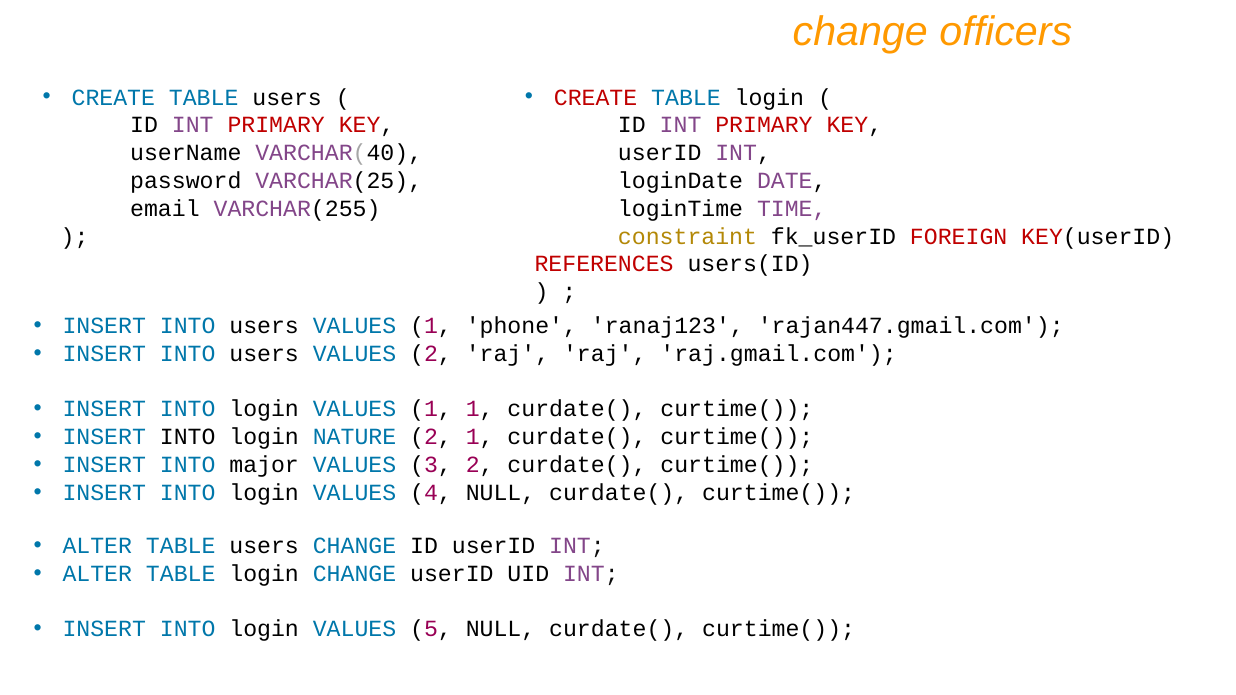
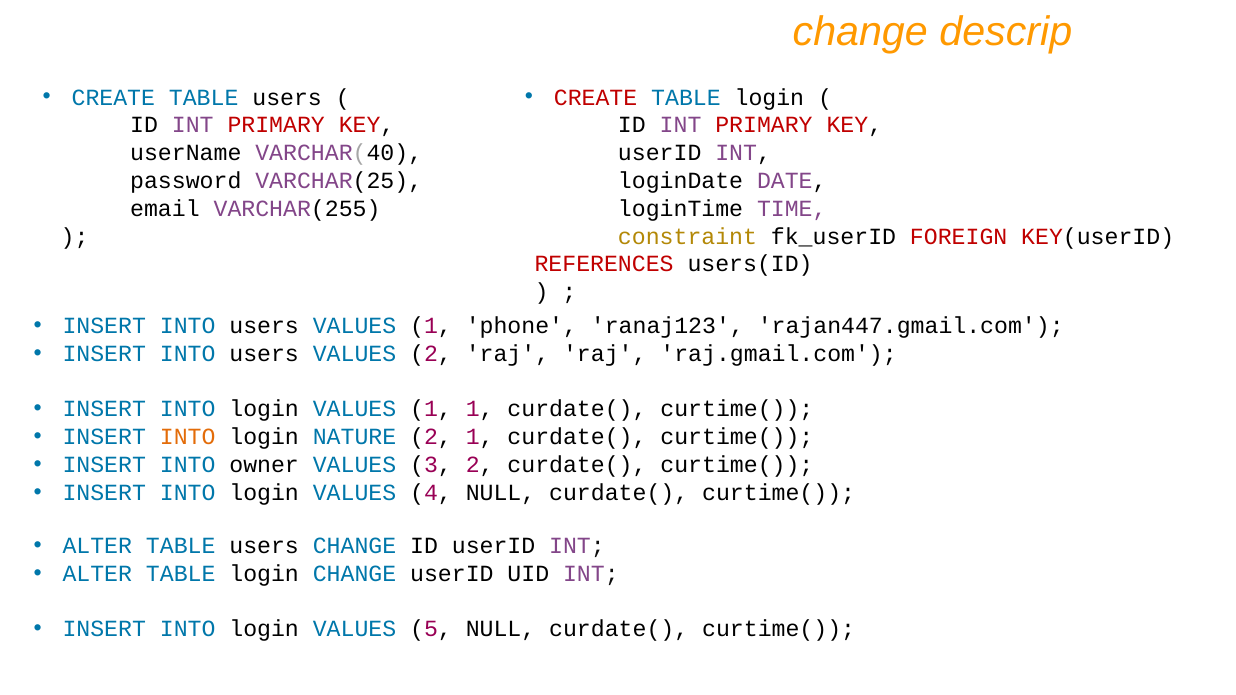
officers: officers -> descrip (1006, 32)
INTO colour: black -> orange (188, 437)
major: major -> owner (264, 465)
